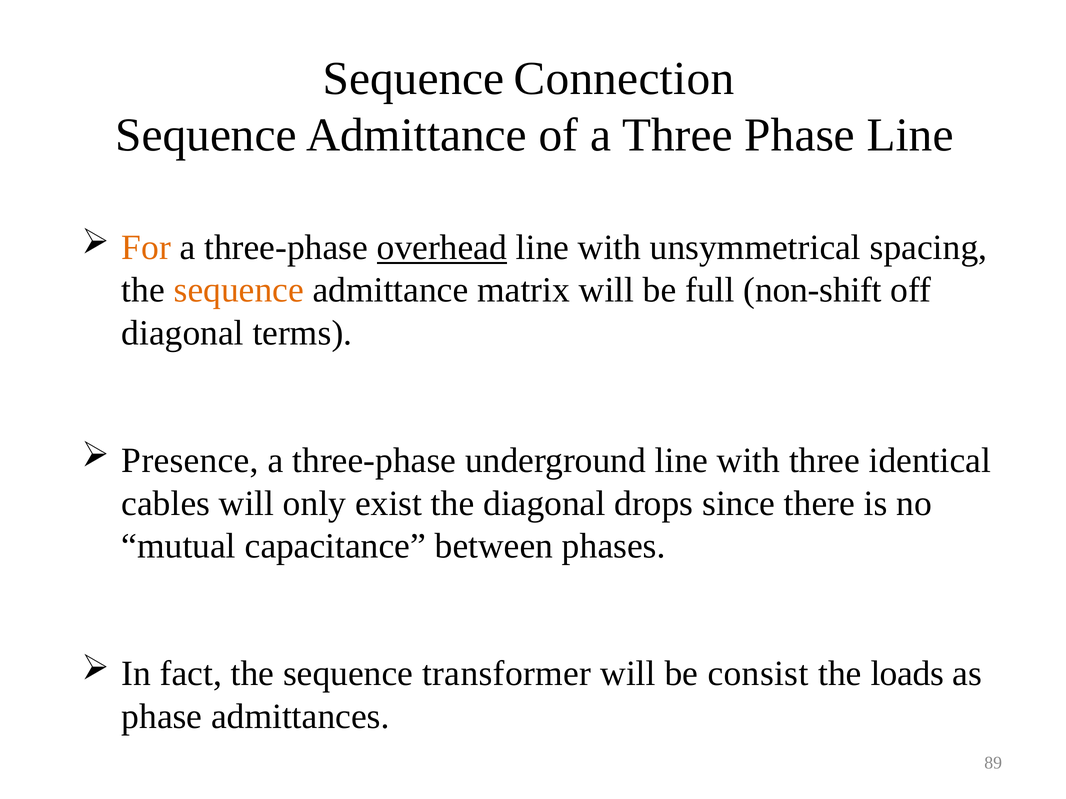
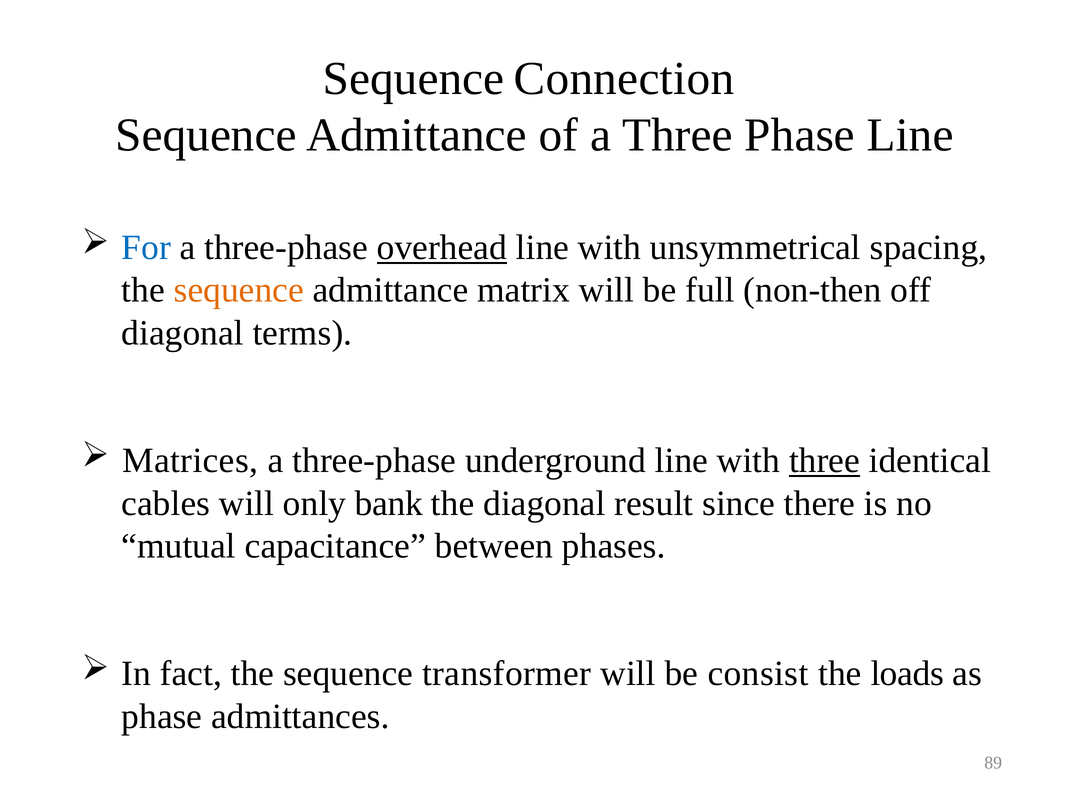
For colour: orange -> blue (146, 248)
non-shift: non-shift -> non-then (812, 290)
Presence: Presence -> Matrices (190, 461)
three underline: none -> present (825, 461)
exist: exist -> bank (389, 504)
drops: drops -> result (654, 504)
